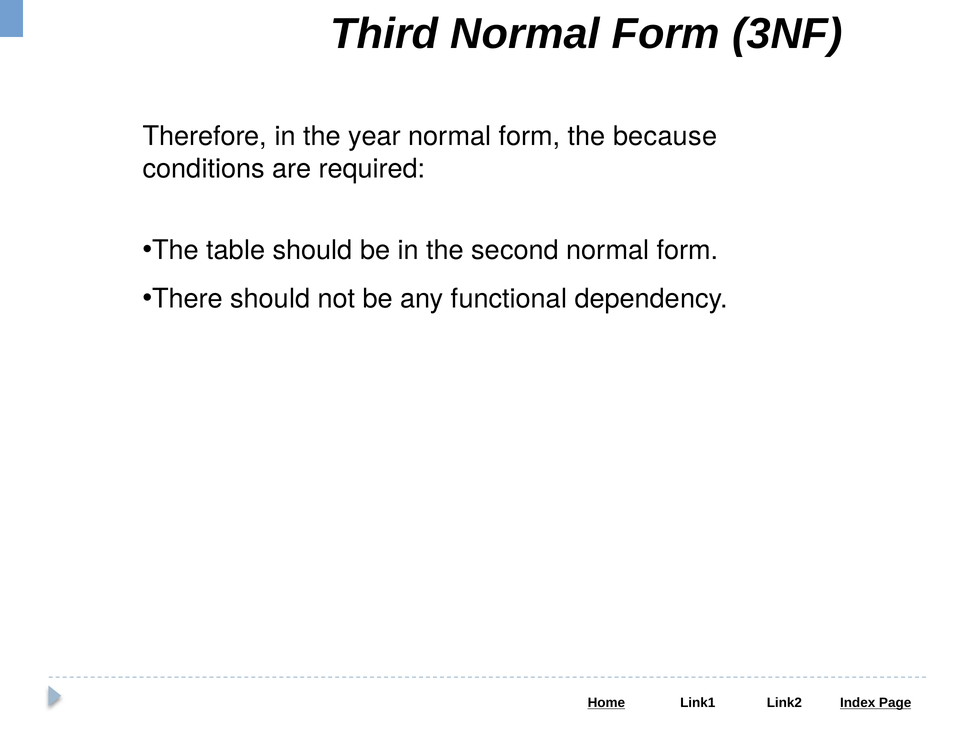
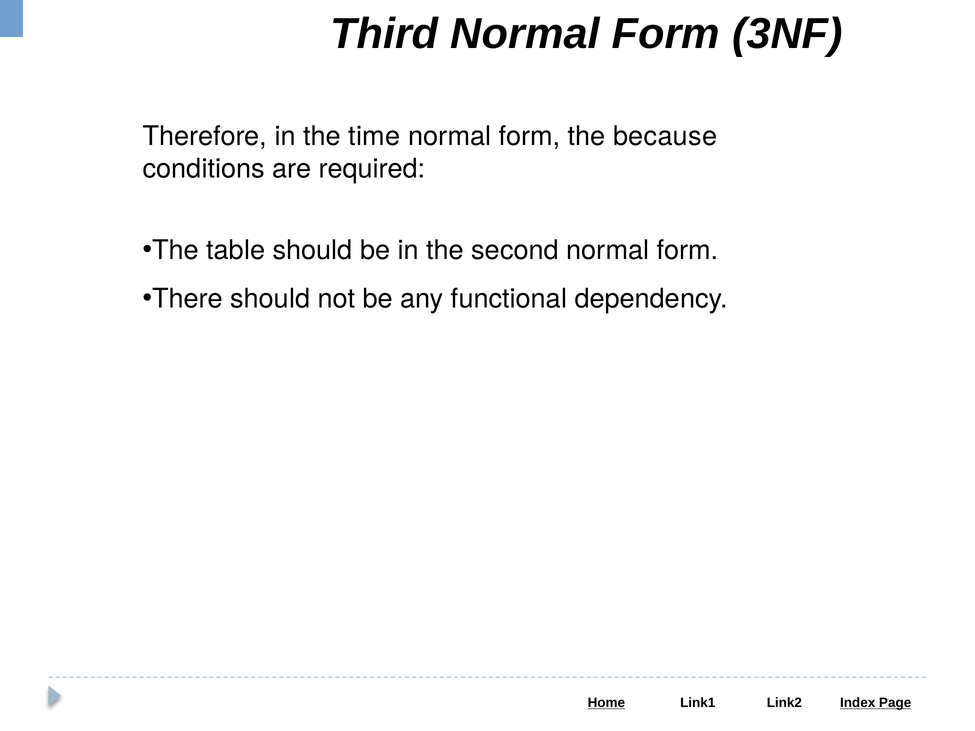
year: year -> time (374, 137)
